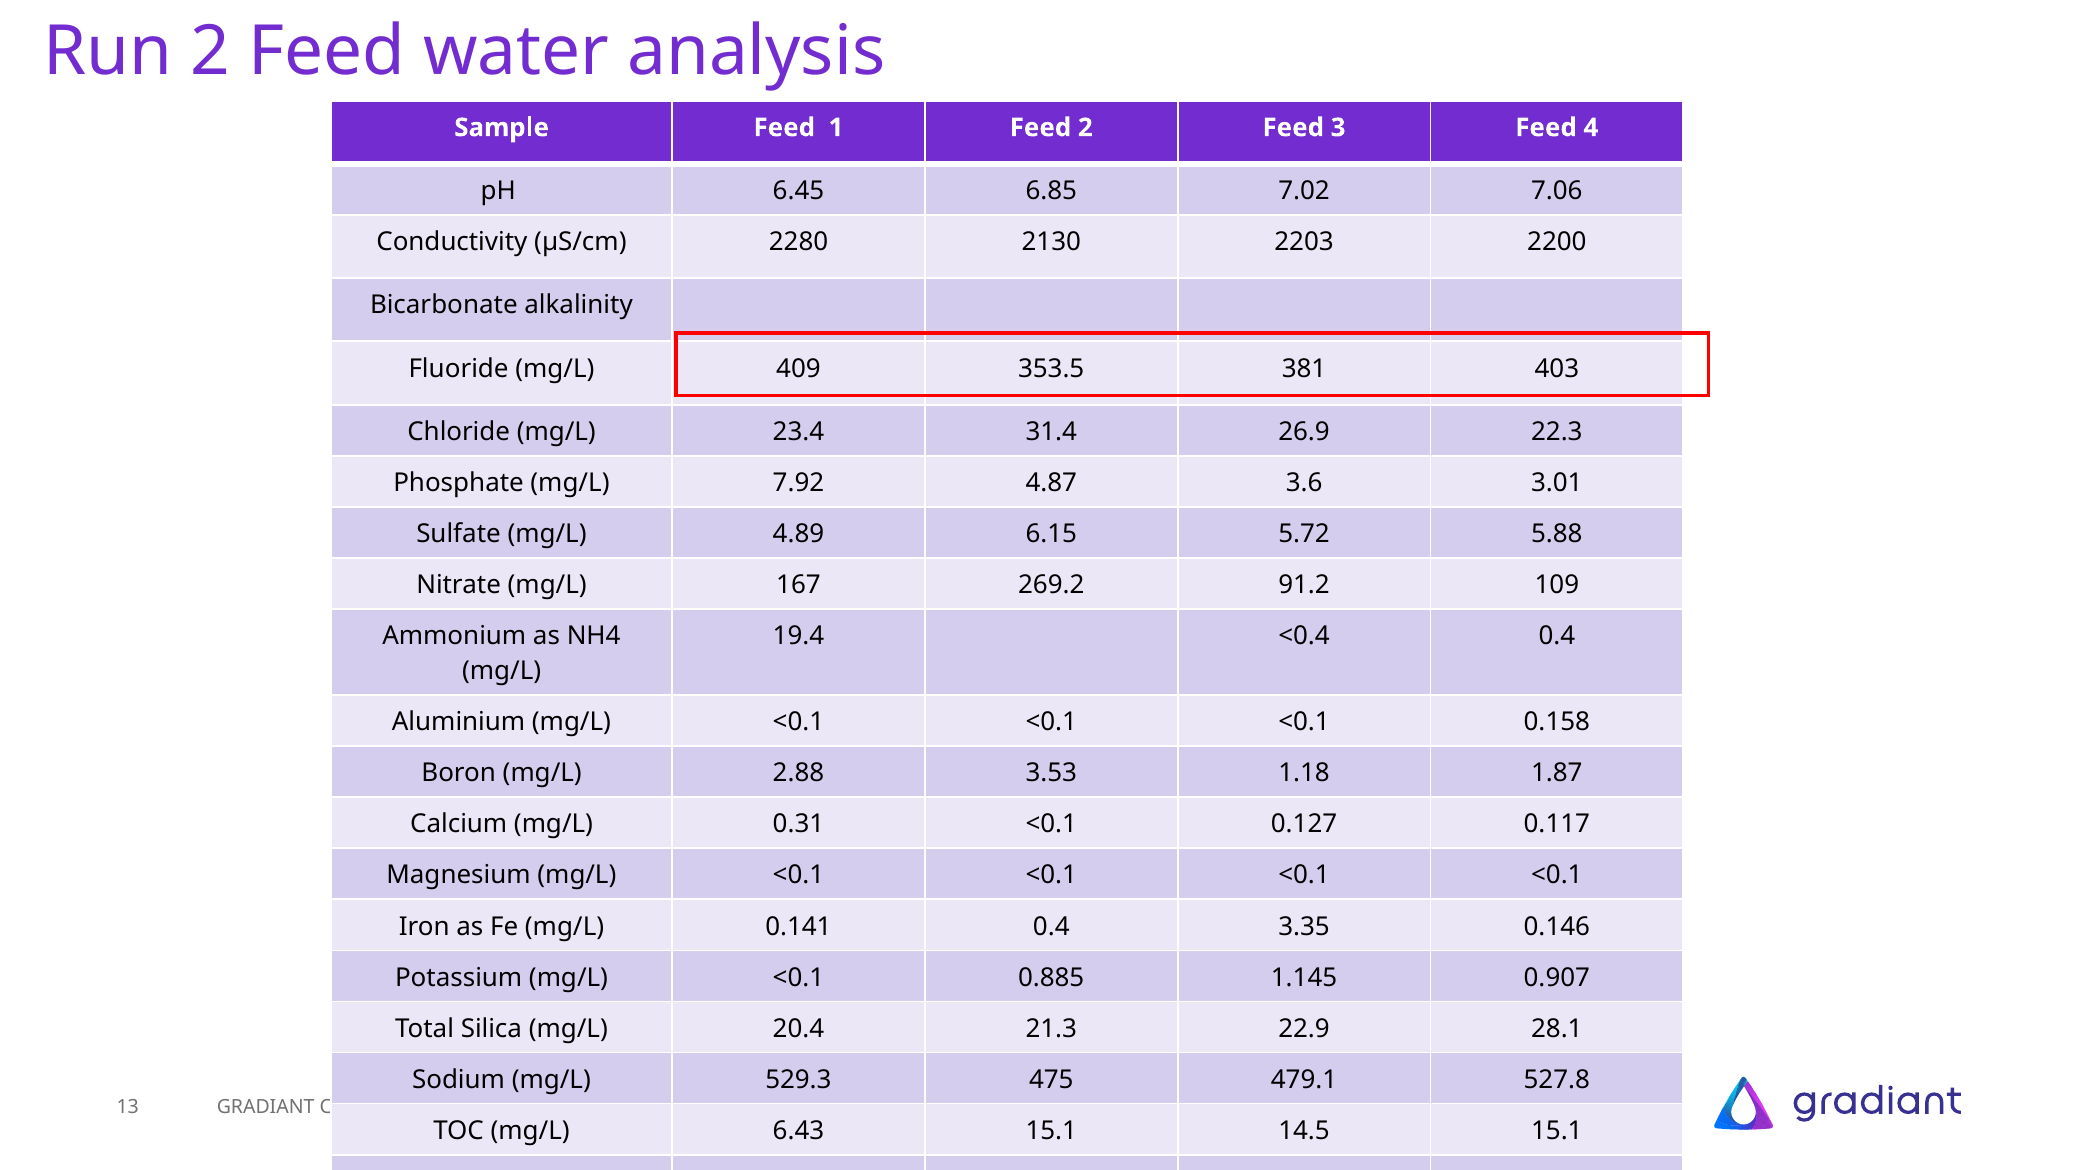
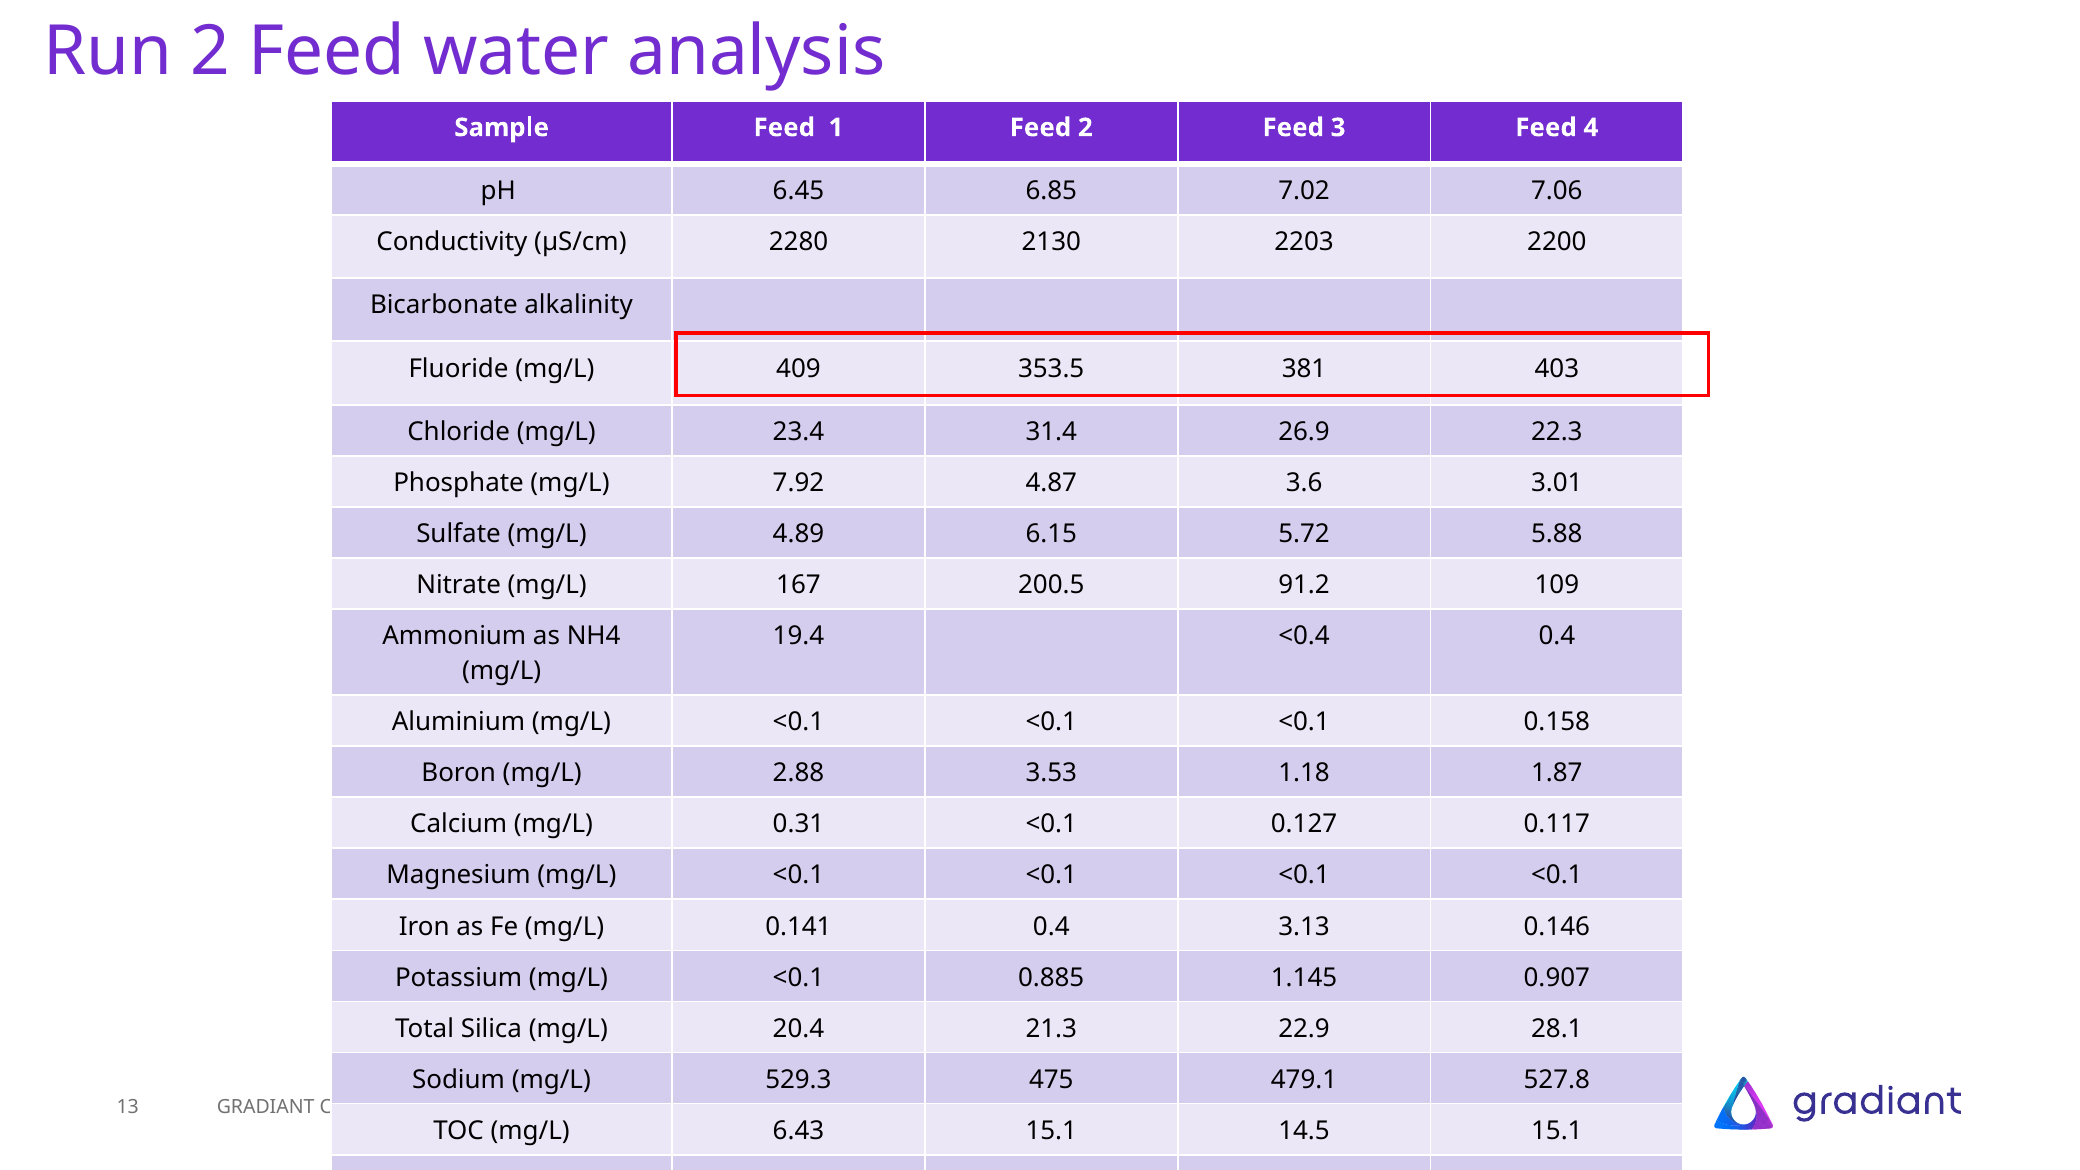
269.2: 269.2 -> 200.5 (1051, 585)
3.35: 3.35 -> 3.13 (1304, 926)
